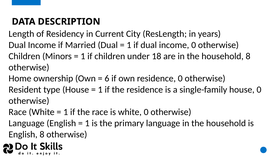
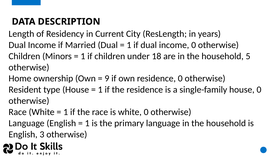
household 8: 8 -> 5 (248, 56)
6: 6 -> 9 (107, 78)
English 8: 8 -> 3 (42, 134)
